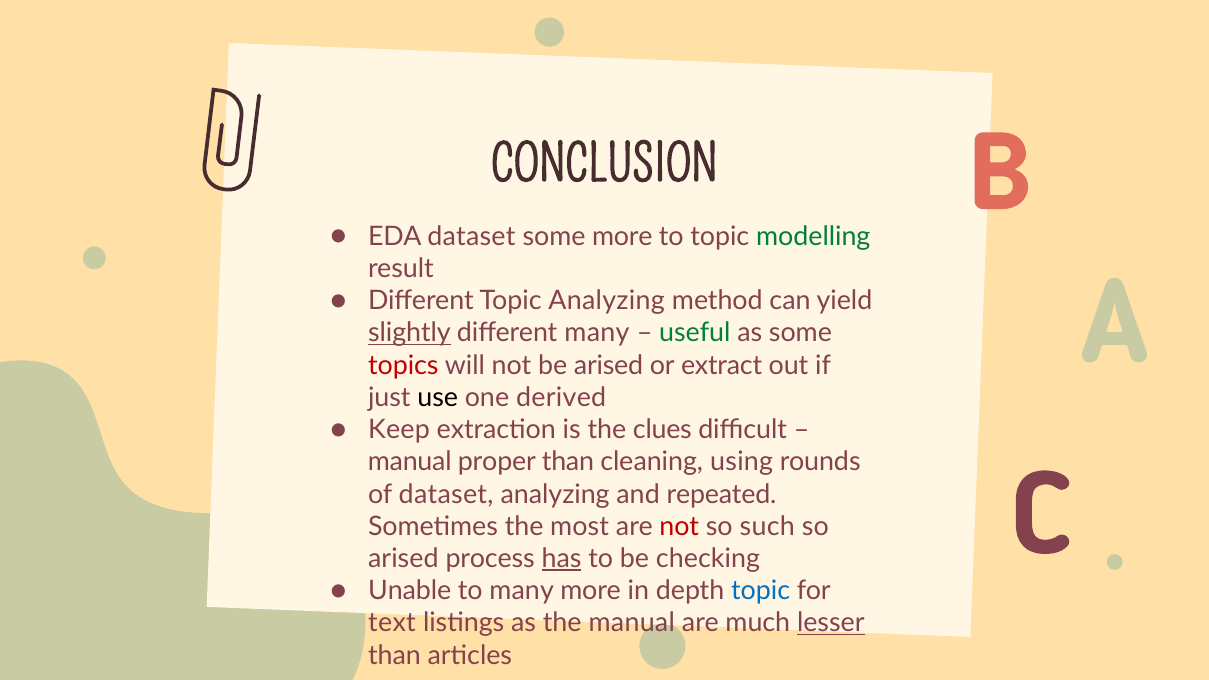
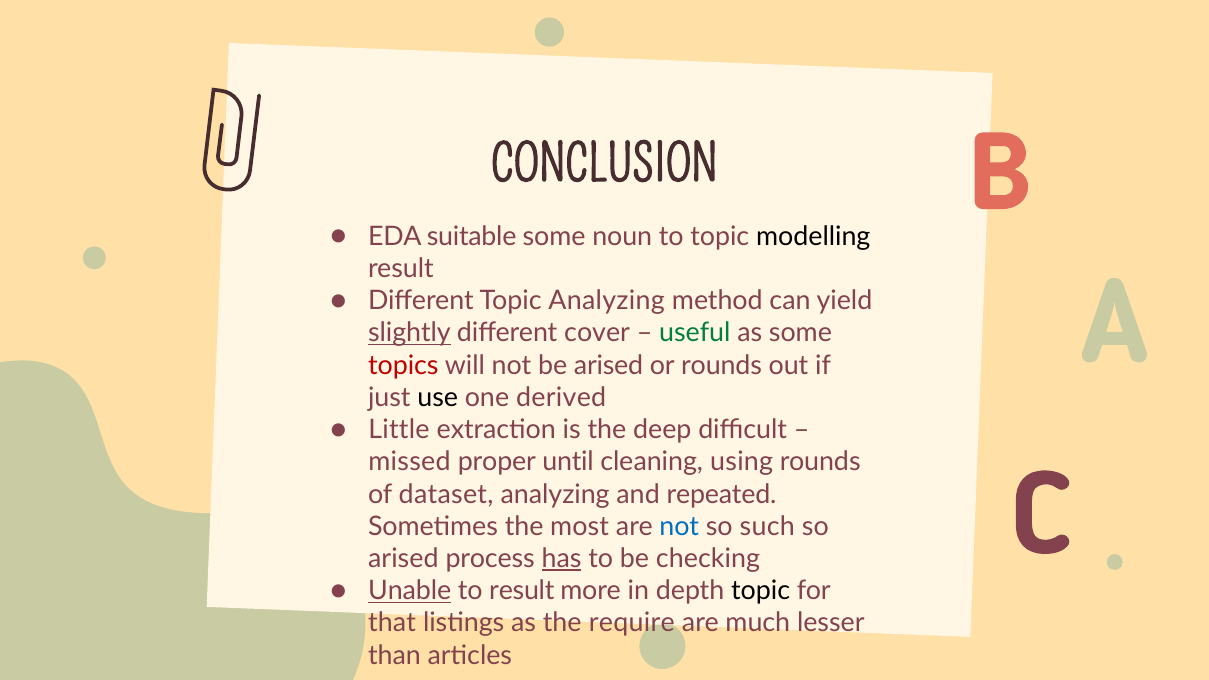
EDA dataset: dataset -> suitable (472, 237)
some more: more -> noun (622, 237)
modelling colour: green -> black (813, 237)
different many: many -> cover (597, 333)
or extract: extract -> rounds (722, 365)
Keep: Keep -> Little (399, 430)
clues: clues -> deep (662, 430)
manual: manual -> missed (409, 462)
proper than: than -> until (568, 462)
not colour: red -> blue (679, 527)
Unable underline: none -> present (410, 591)
to many: many -> result (522, 591)
topic colour: blue -> black (761, 591)
text: text -> that (392, 623)
the manual: manual -> require (632, 623)
lesser underline: present -> none (831, 623)
